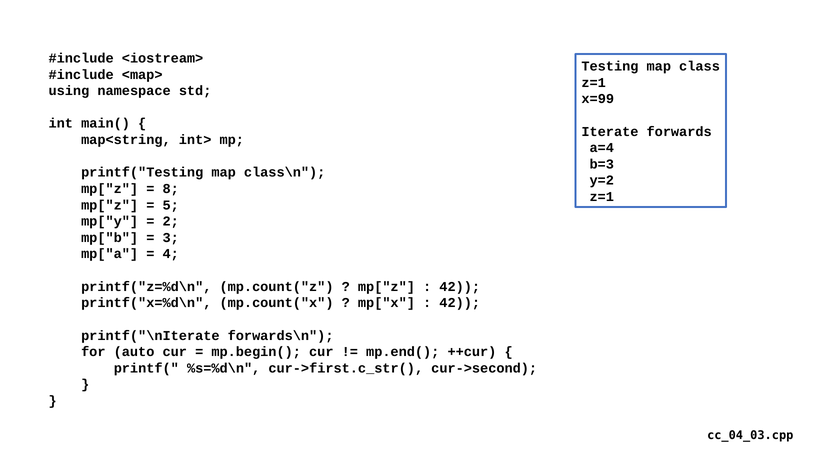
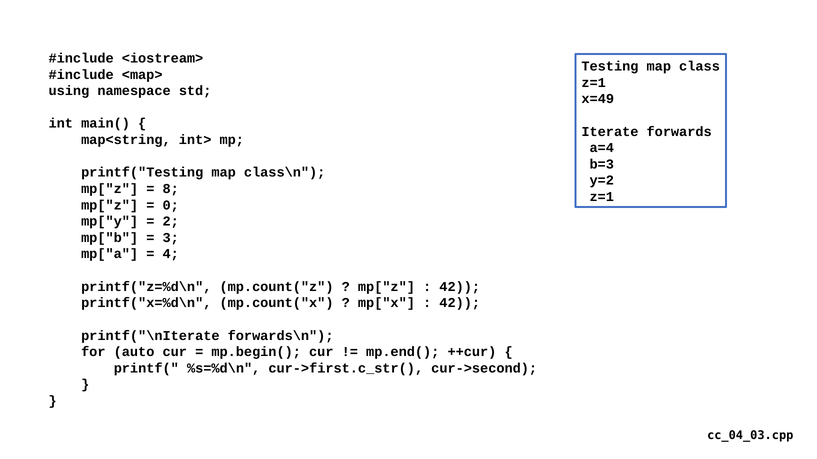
x=99: x=99 -> x=49 (598, 99)
5: 5 -> 0 (171, 205)
